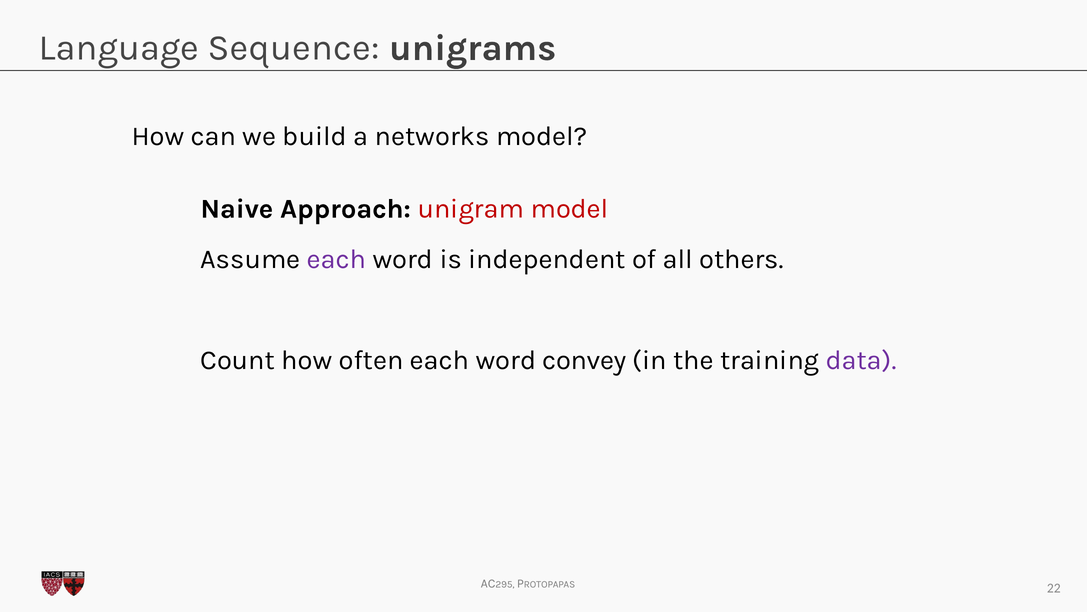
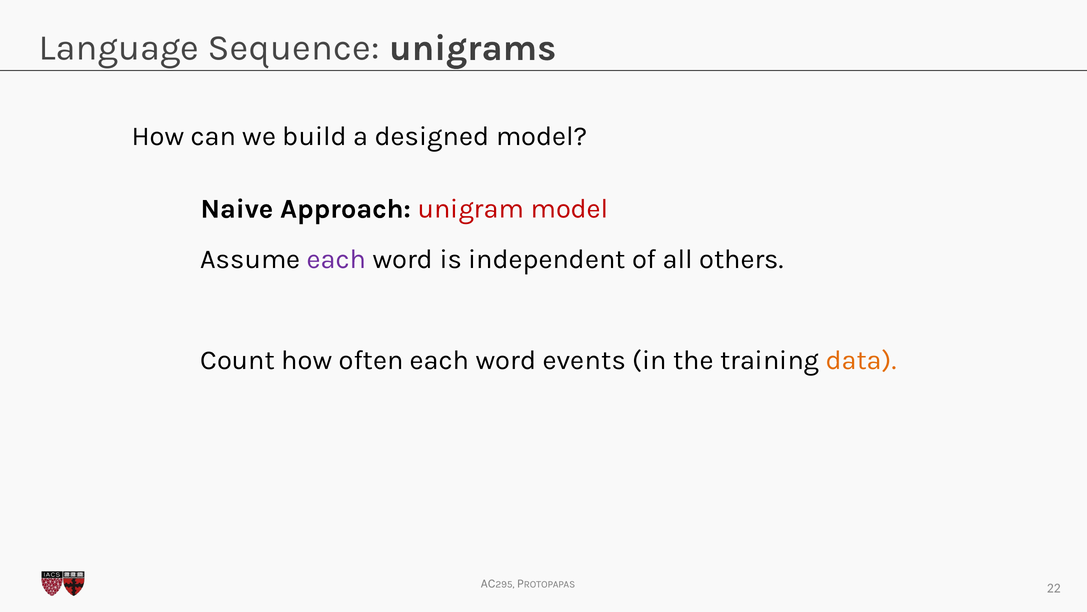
networks: networks -> designed (432, 136)
convey: convey -> events (584, 360)
data colour: purple -> orange (861, 360)
